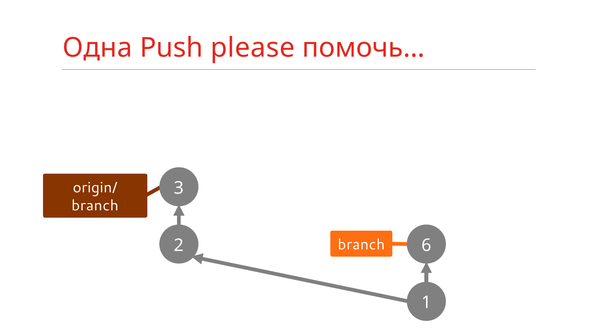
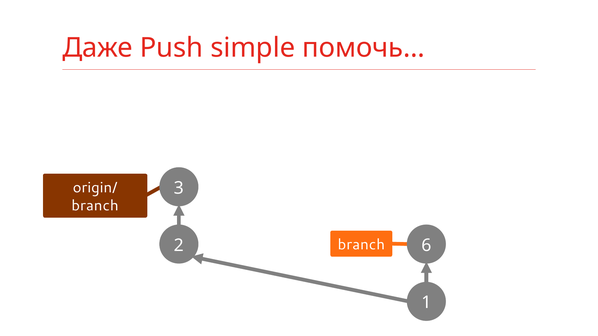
Одна: Одна -> Даже (98, 48)
please: please -> simple (253, 48)
